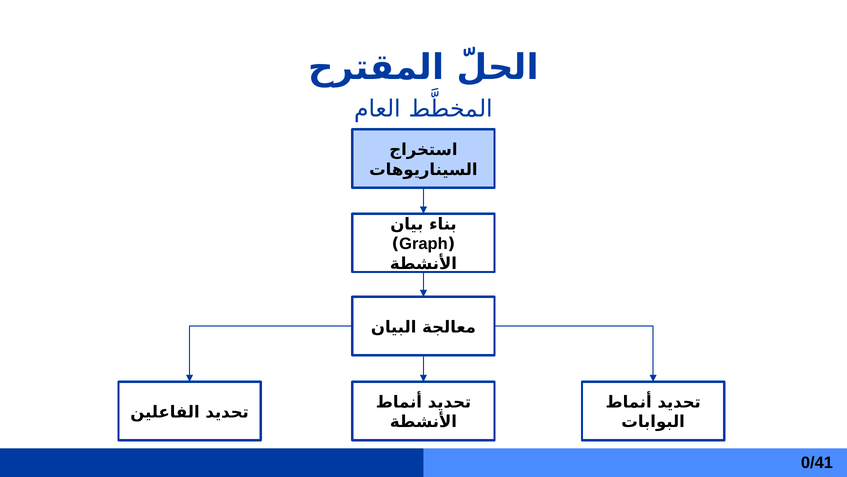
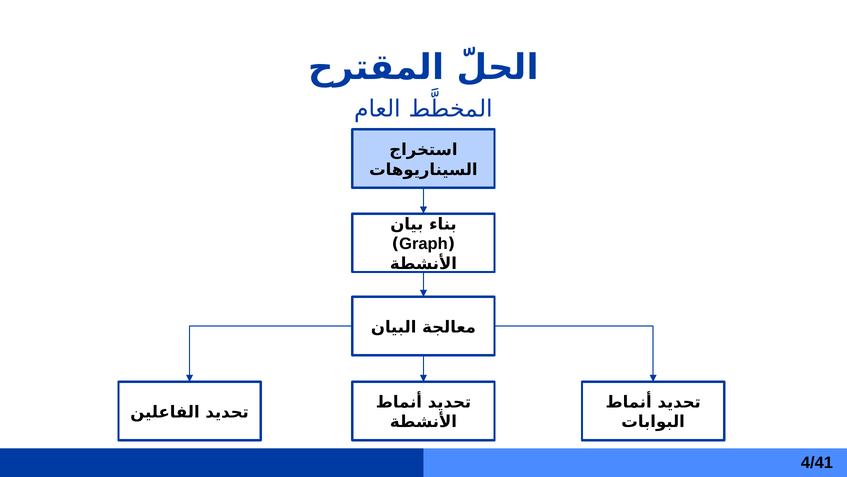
0/41: 0/41 -> 4/41 (817, 462)
